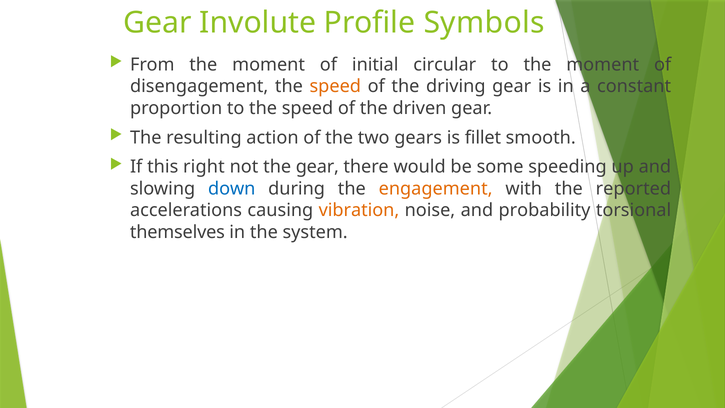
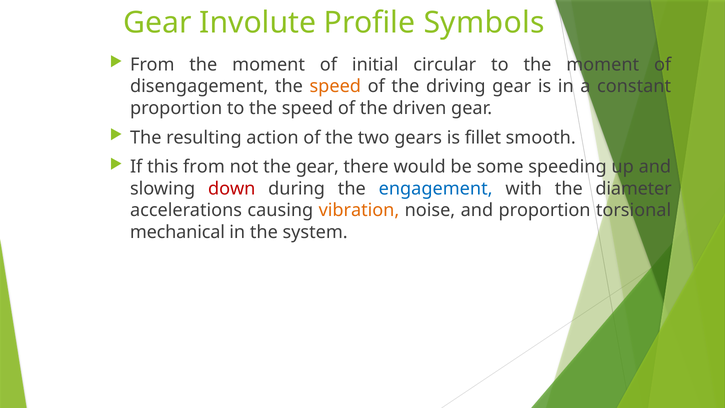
this right: right -> from (204, 167)
down colour: blue -> red (232, 189)
engagement colour: orange -> blue (436, 189)
reported: reported -> diameter (634, 189)
and probability: probability -> proportion (545, 210)
themselves: themselves -> mechanical (177, 232)
